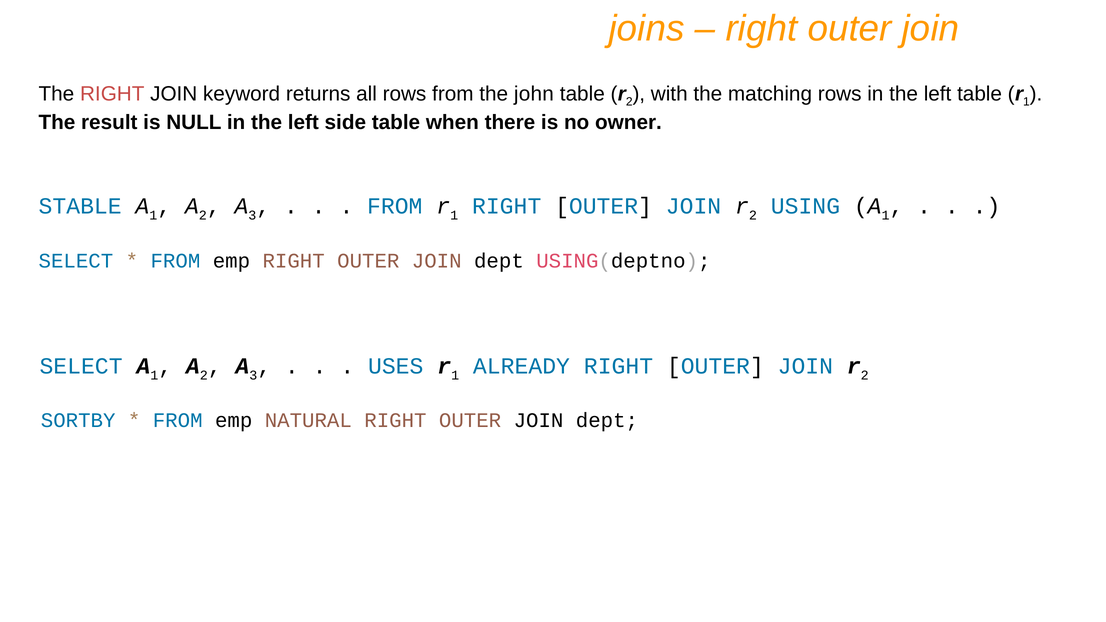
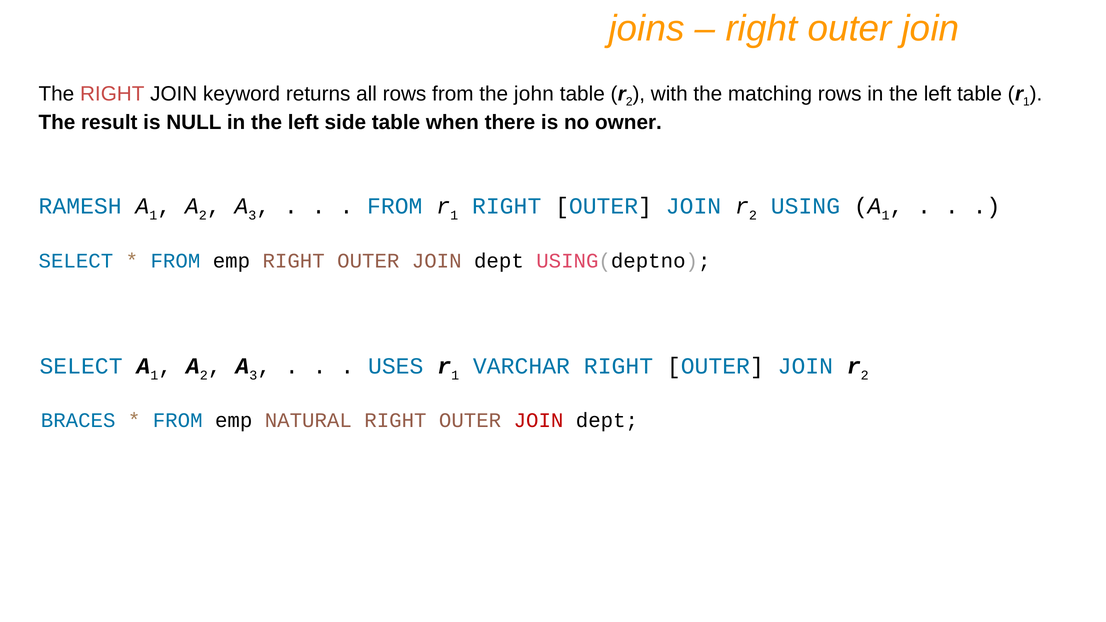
STABLE: STABLE -> RAMESH (80, 206)
ALREADY: ALREADY -> VARCHAR (521, 366)
SORTBY: SORTBY -> BRACES (78, 420)
JOIN colour: black -> red (539, 420)
